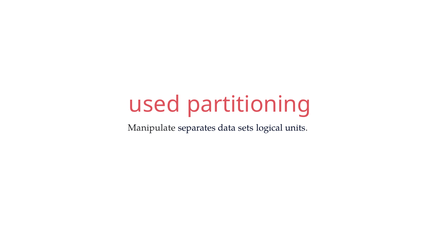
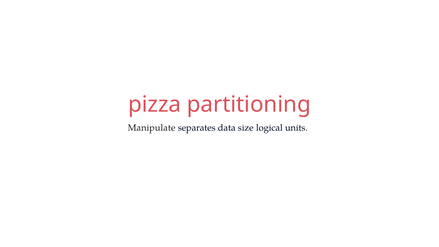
used: used -> pizza (155, 105)
sets: sets -> size (246, 128)
